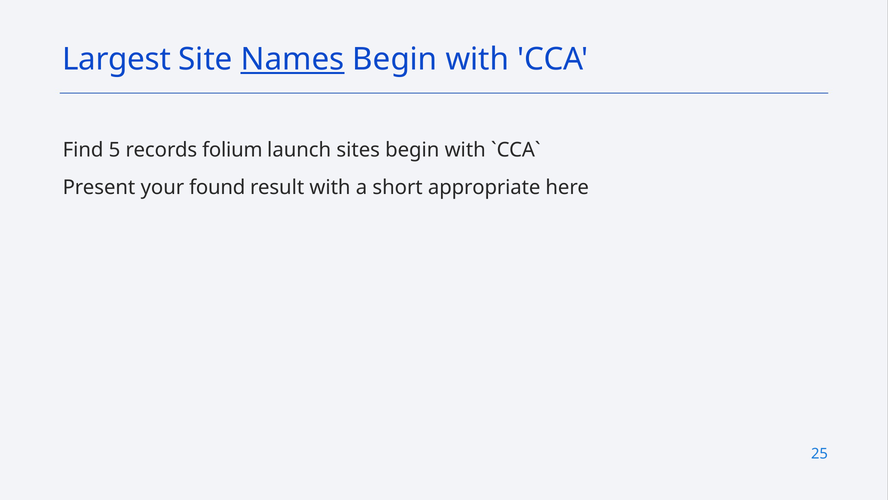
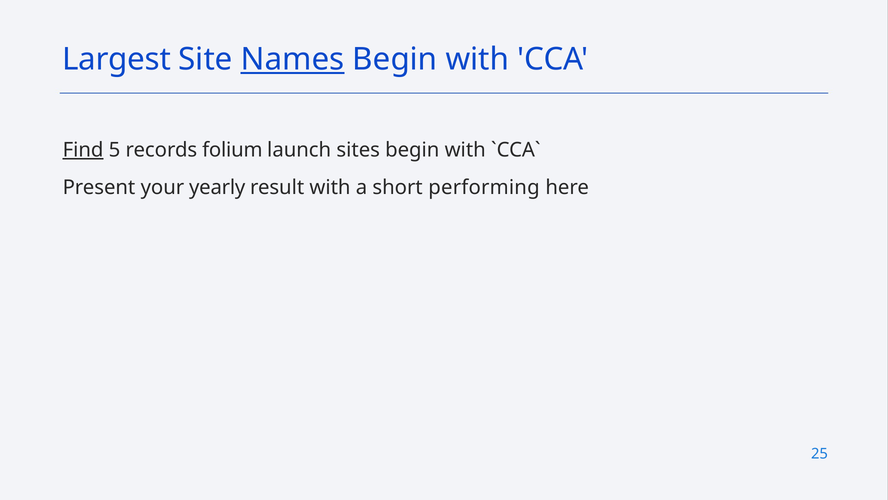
Find underline: none -> present (83, 150)
found: found -> yearly (217, 187)
appropriate: appropriate -> performing (484, 187)
